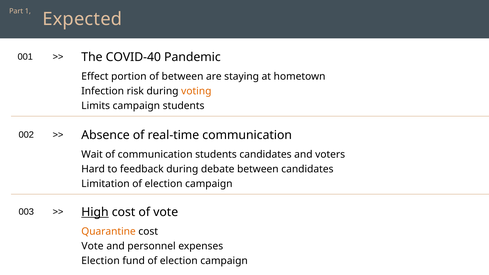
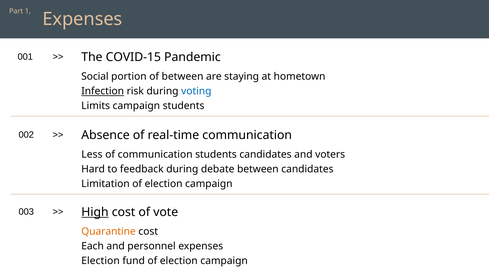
Expected: Expected -> Expenses (82, 19)
COVID-40: COVID-40 -> COVID-15 (133, 57)
Effect: Effect -> Social (95, 76)
Infection underline: none -> present (103, 91)
voting colour: orange -> blue (196, 91)
Wait: Wait -> Less (92, 155)
Vote: Vote -> Each (93, 246)
